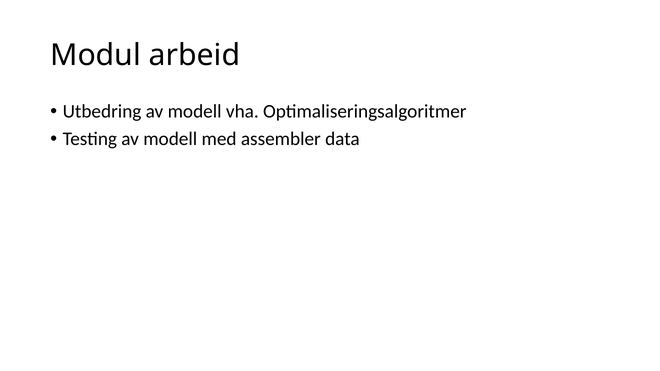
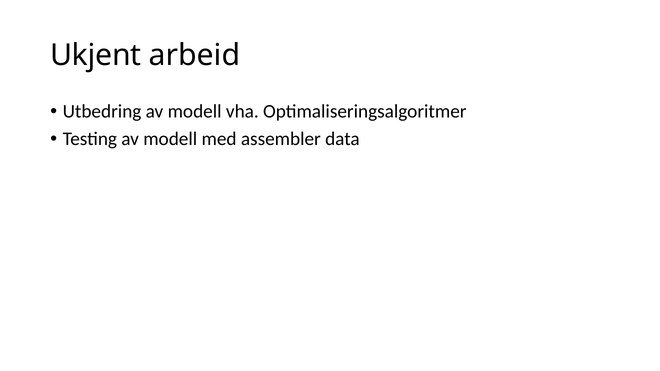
Modul: Modul -> Ukjent (96, 55)
